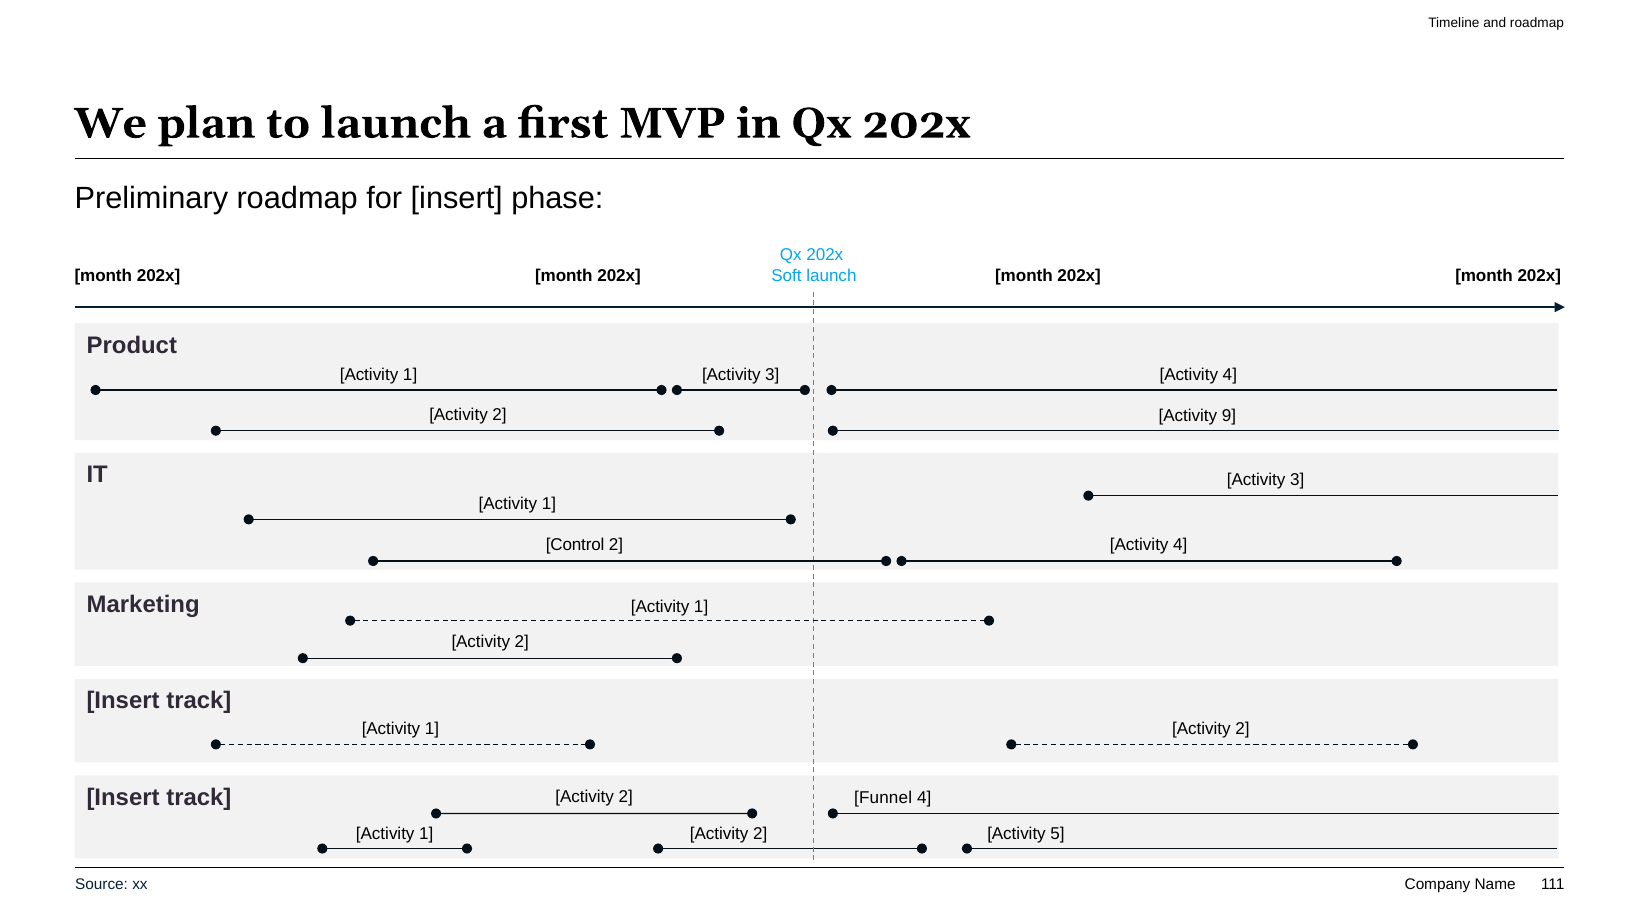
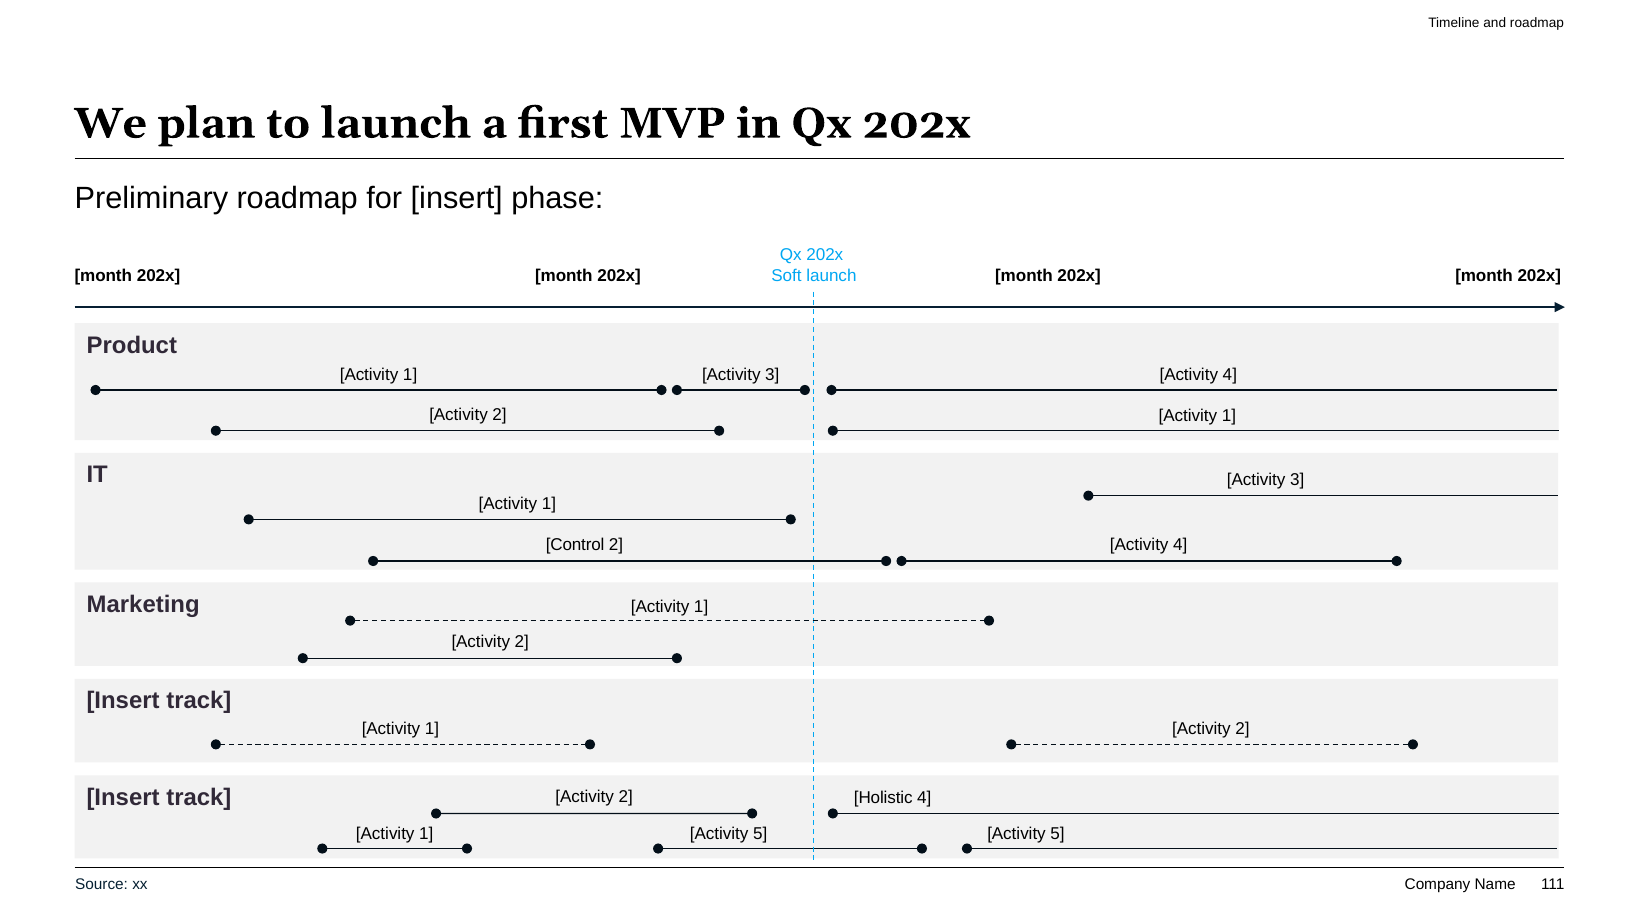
9: 9 -> 1 (1229, 416)
Funnel: Funnel -> Holistic (883, 798)
2: 2 -> 5 (760, 834)
